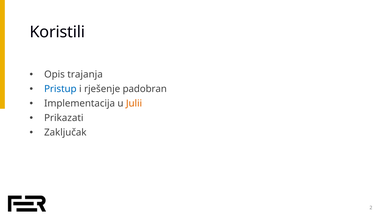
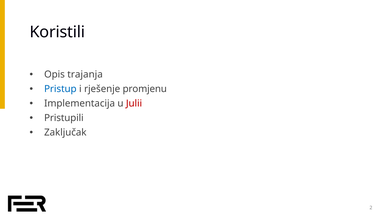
padobran: padobran -> promjenu (145, 89)
Julii colour: orange -> red (134, 104)
Prikazati: Prikazati -> Pristupili (64, 118)
